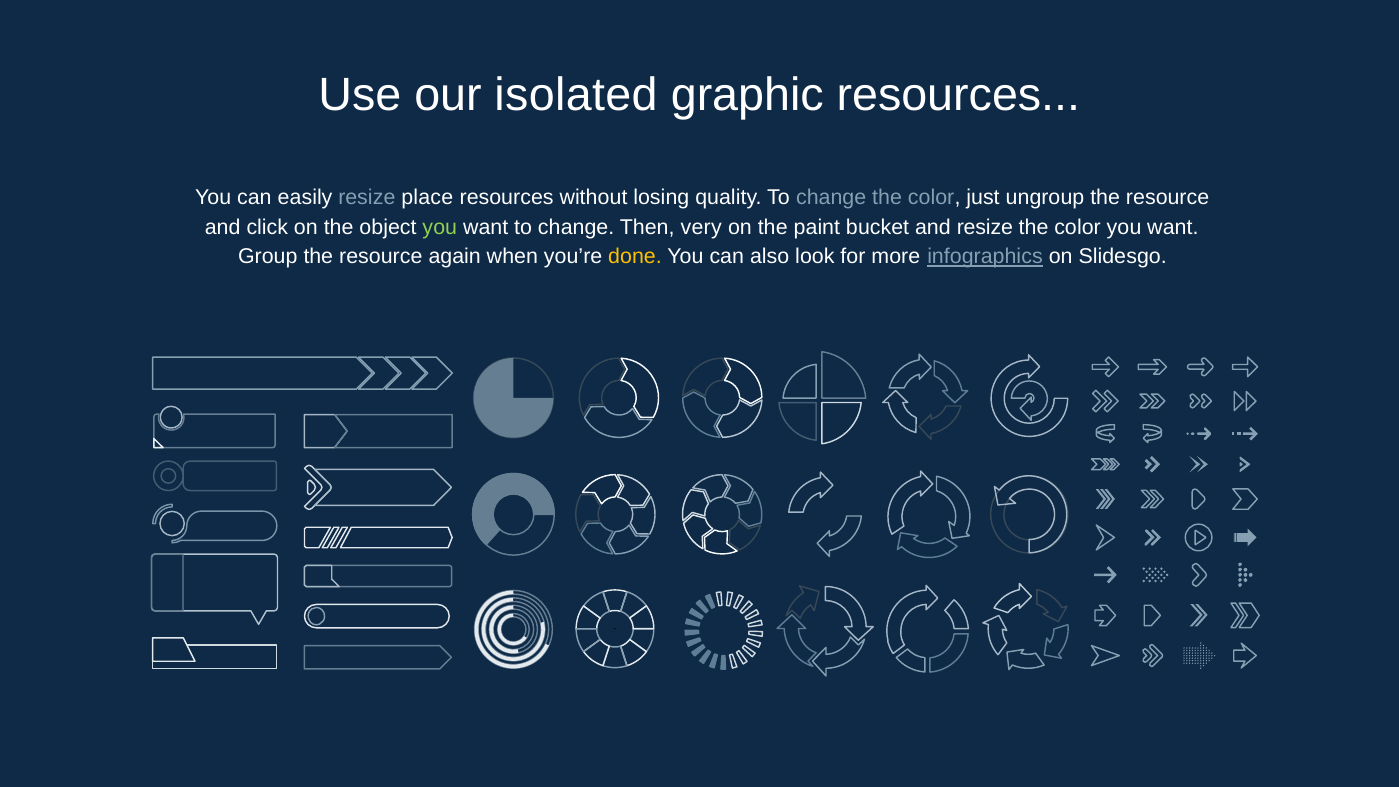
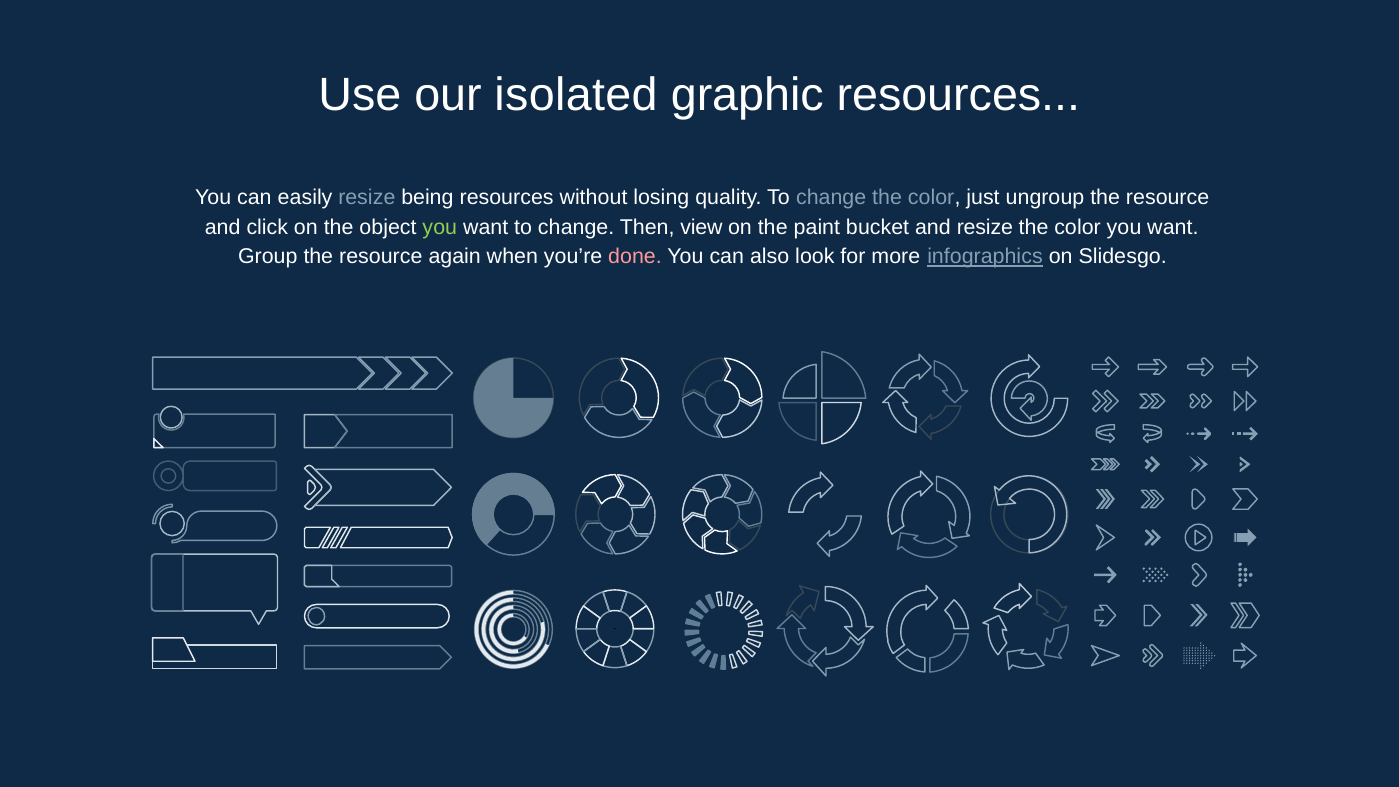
place: place -> being (427, 198)
very: very -> view (701, 227)
done colour: yellow -> pink (635, 257)
